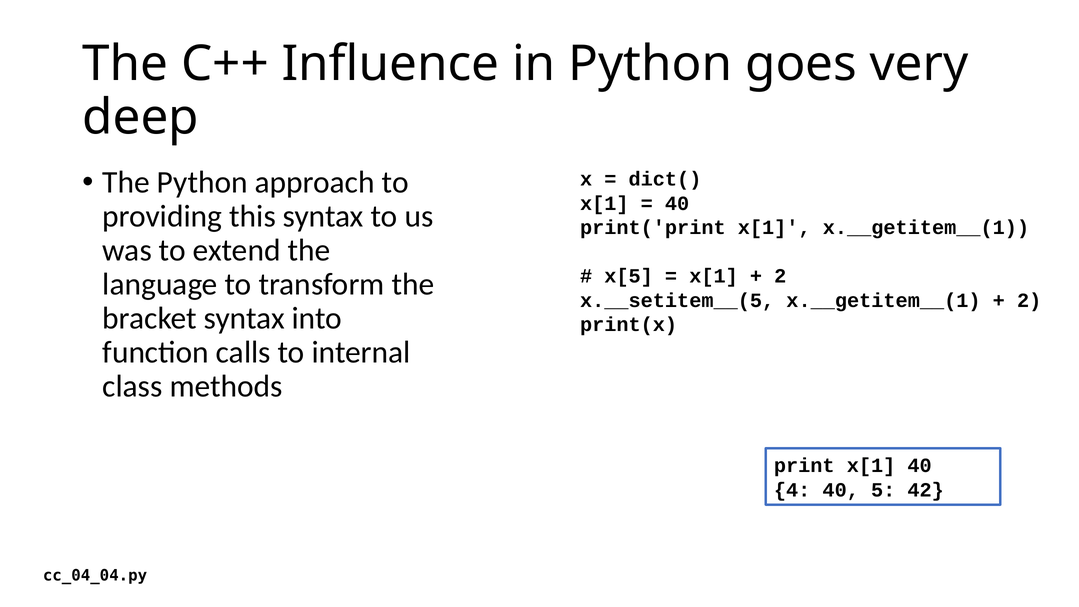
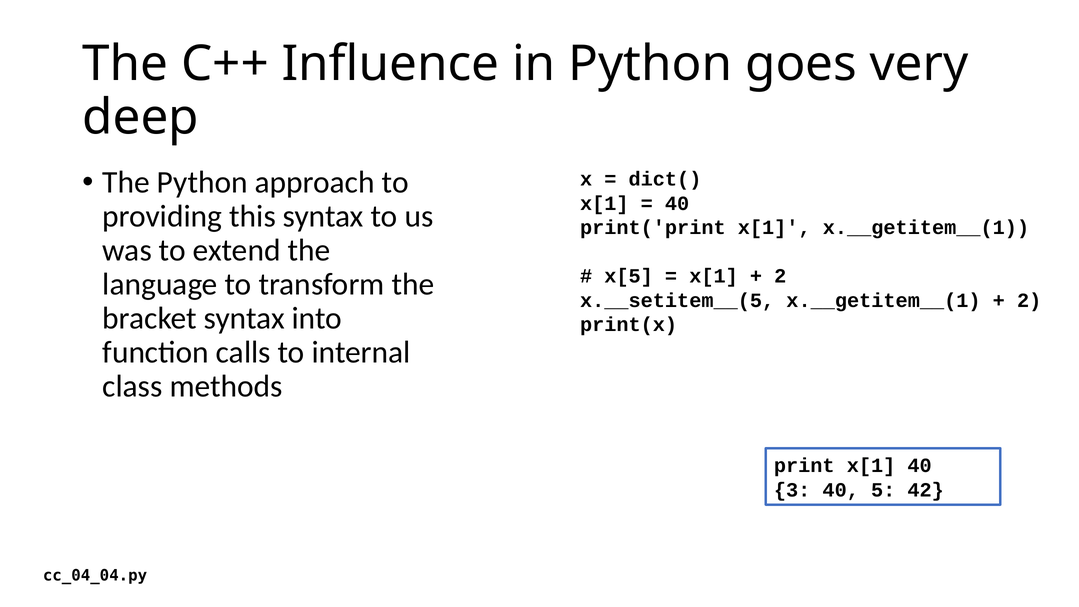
4: 4 -> 3 (792, 490)
